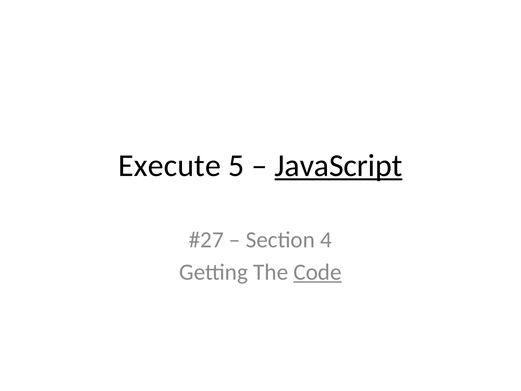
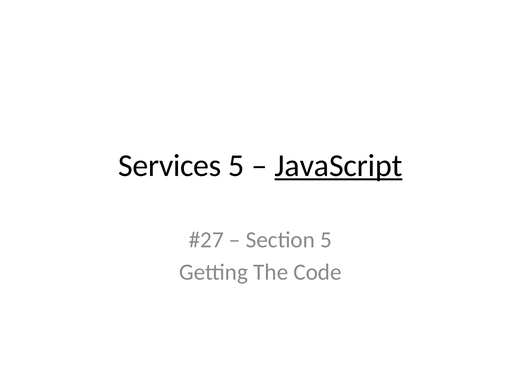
Execute: Execute -> Services (170, 165)
Section 4: 4 -> 5 (326, 240)
Code underline: present -> none (318, 272)
